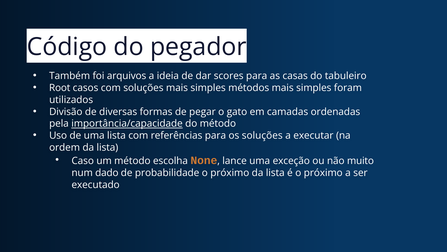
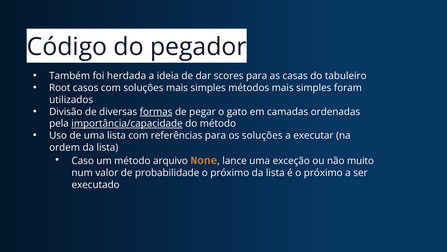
arquivos: arquivos -> herdada (127, 76)
formas underline: none -> present (156, 111)
escolha: escolha -> arquivo (170, 160)
dado: dado -> valor (107, 173)
